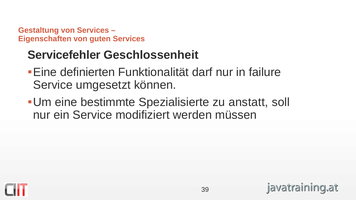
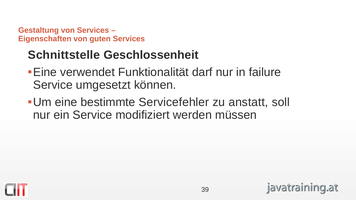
Servicefehler: Servicefehler -> Schnittstelle (64, 55)
definierten: definierten -> verwendet (88, 72)
Spezialisierte: Spezialisierte -> Servicefehler (174, 102)
